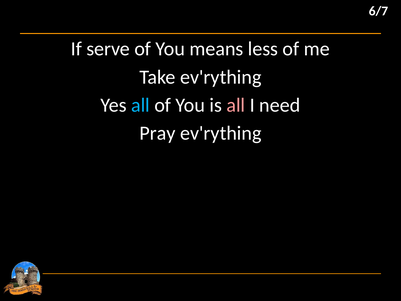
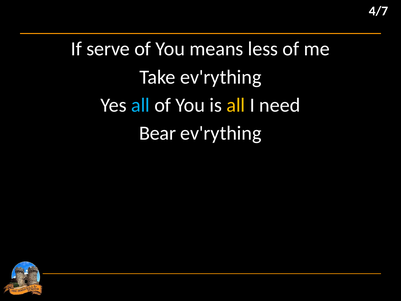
6/7: 6/7 -> 4/7 (378, 11)
all colour: pink -> yellow (236, 105)
Pray: Pray -> Bear (158, 133)
